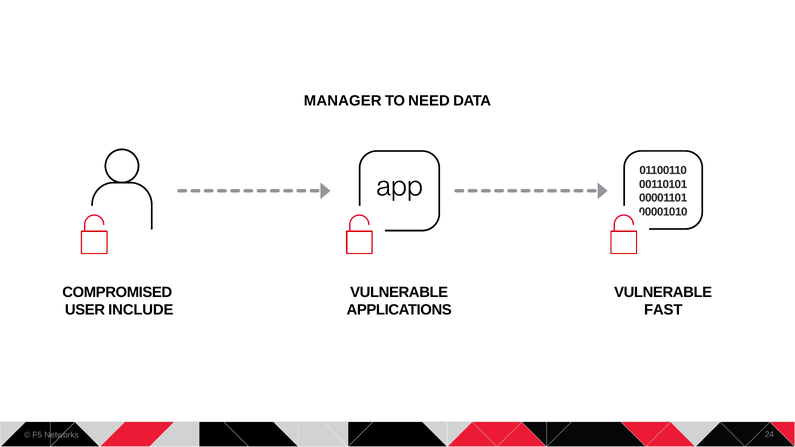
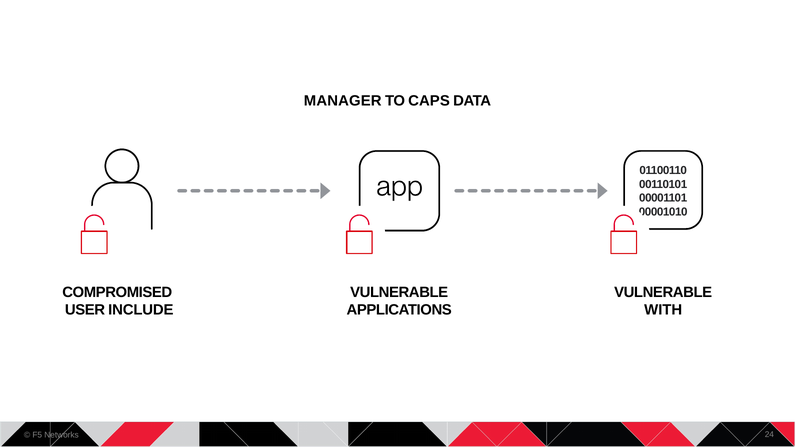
NEED: NEED -> CAPS (429, 101)
FAST: FAST -> WITH (663, 310)
